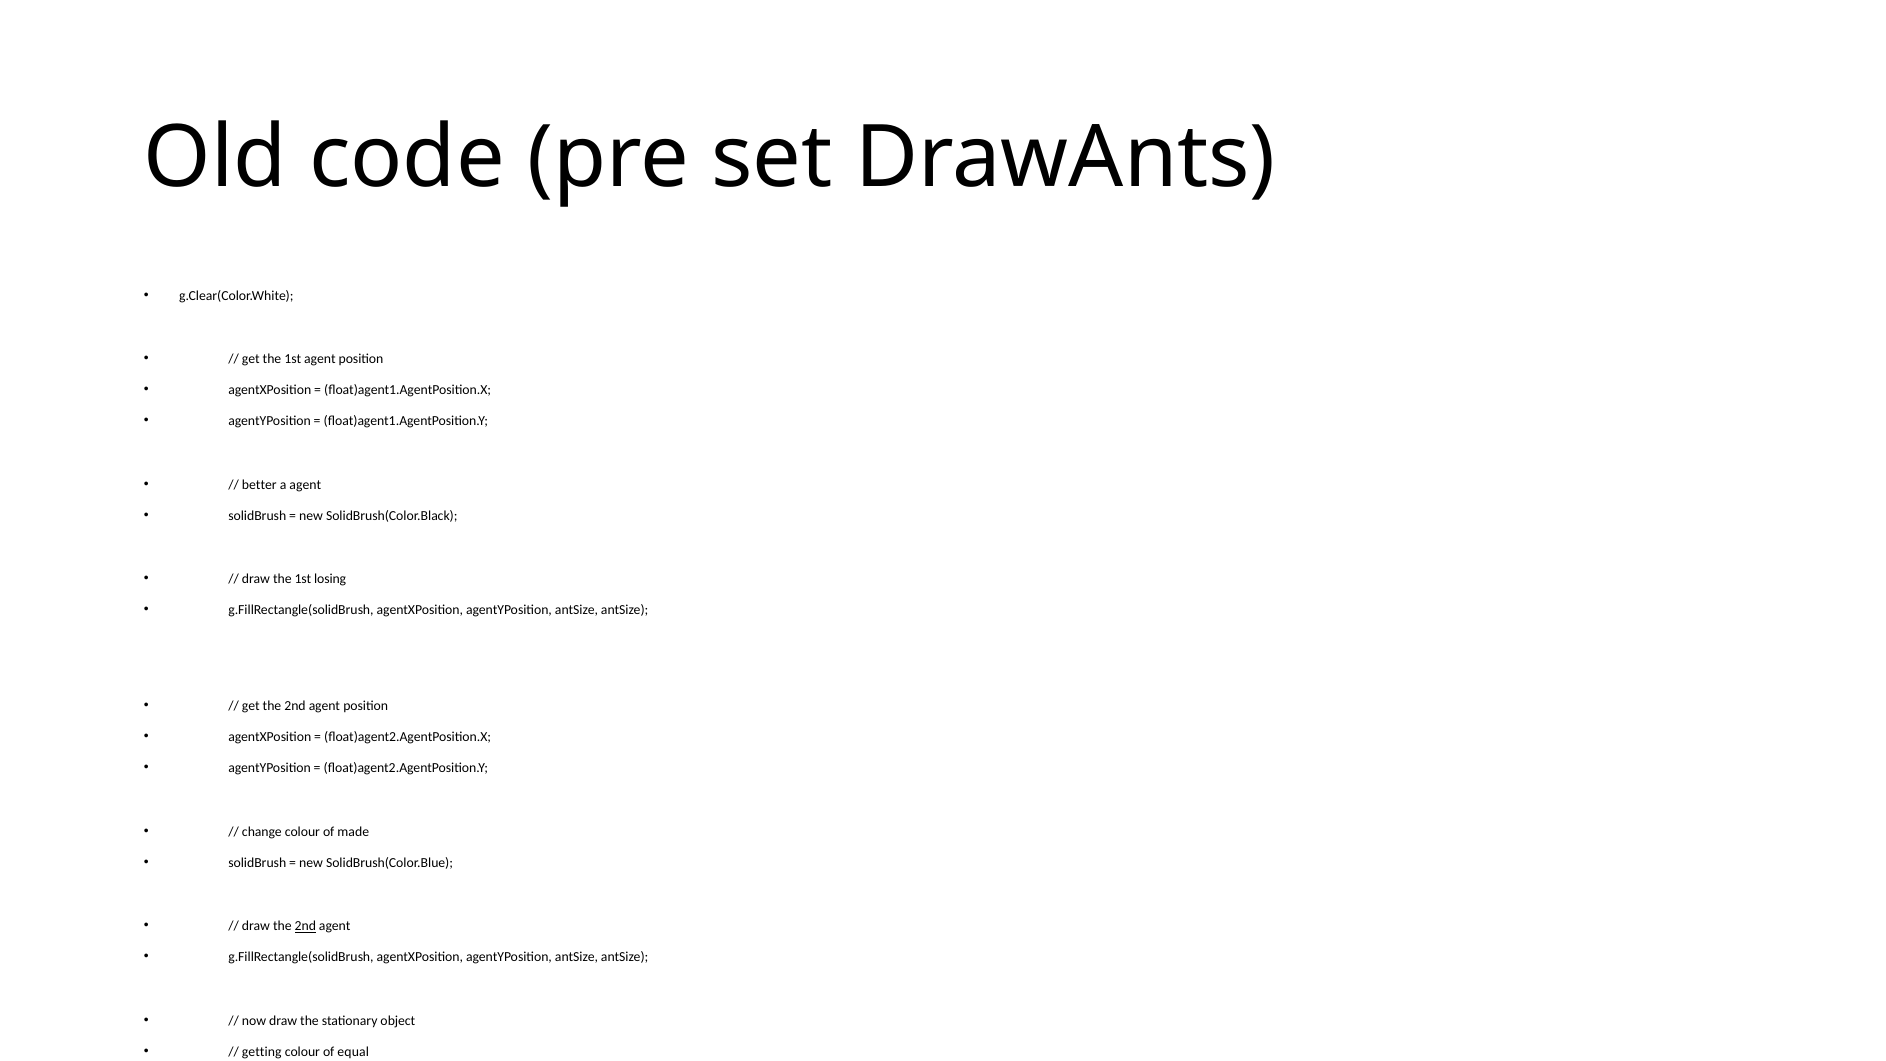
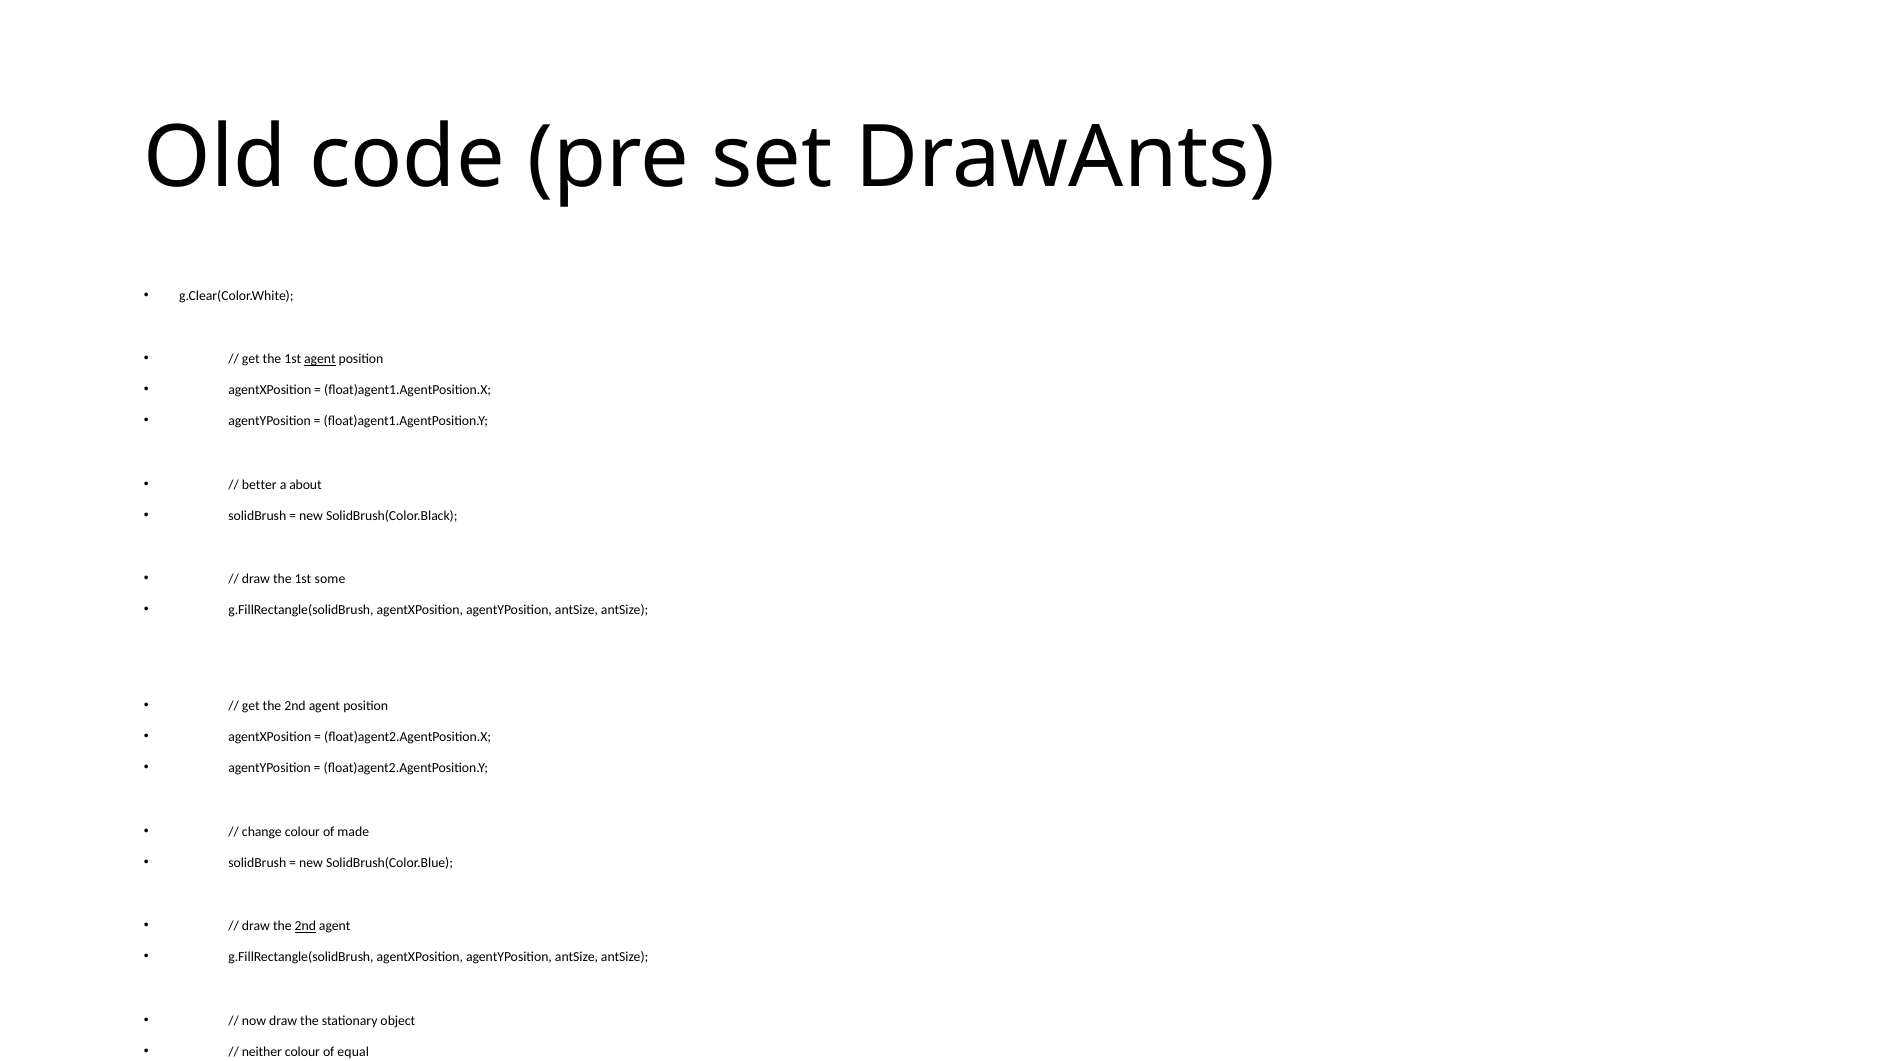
agent underline: none -> present (320, 359)
a agent: agent -> about (305, 485)
losing: losing -> some (330, 579)
getting: getting -> neither (262, 1052)
